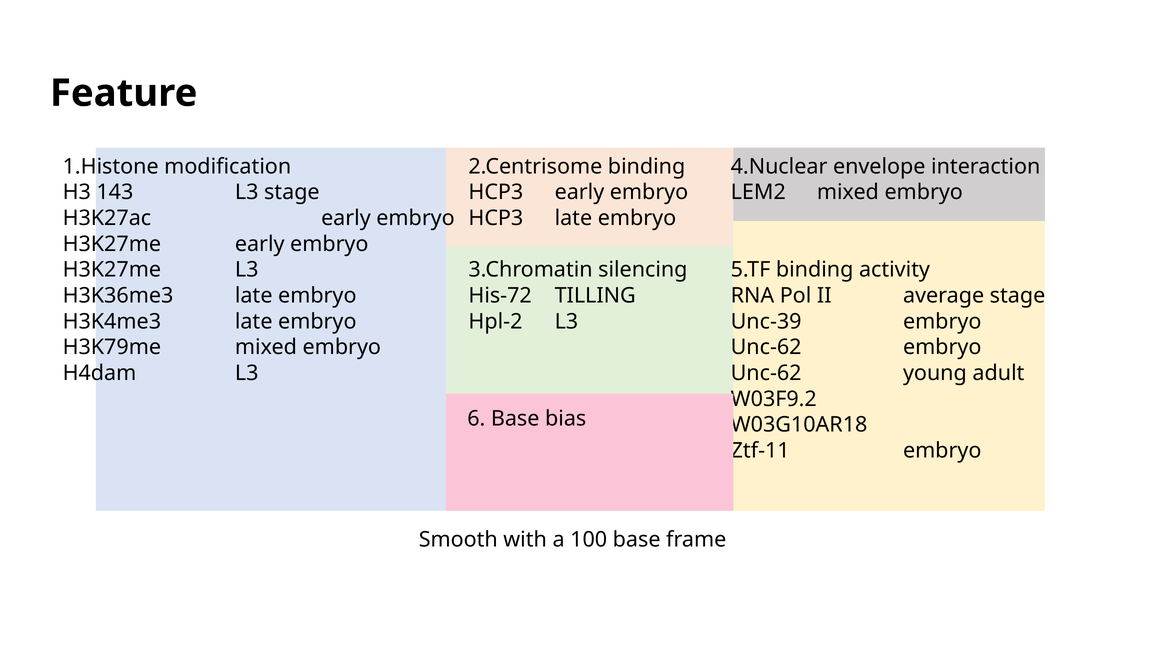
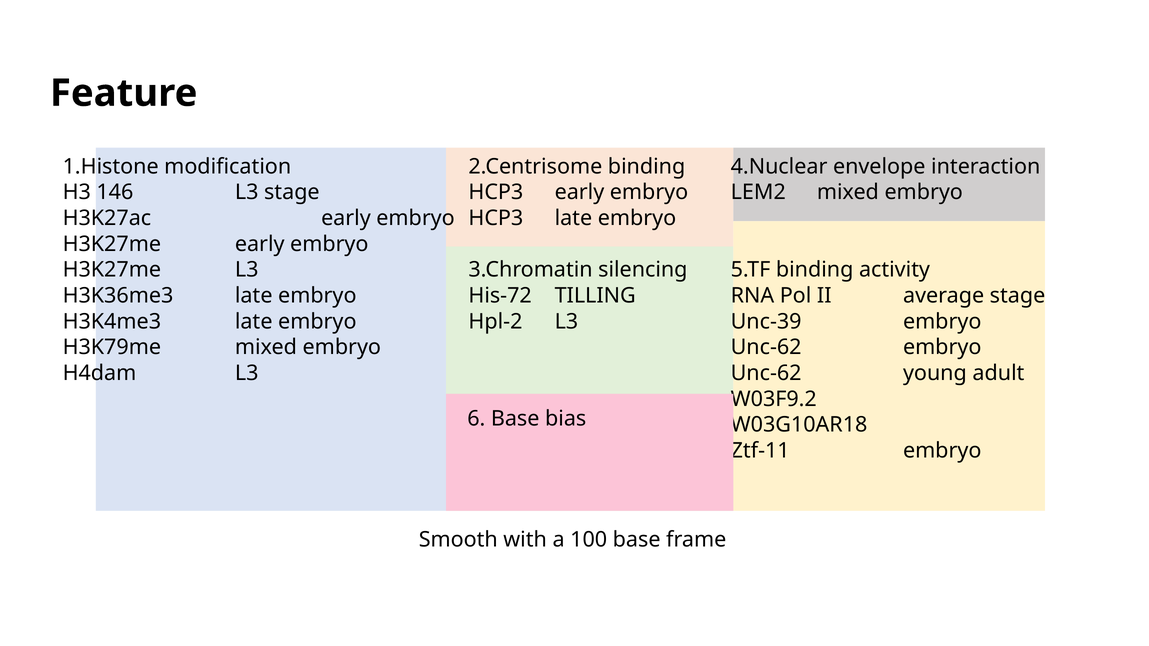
143: 143 -> 146 (115, 192)
